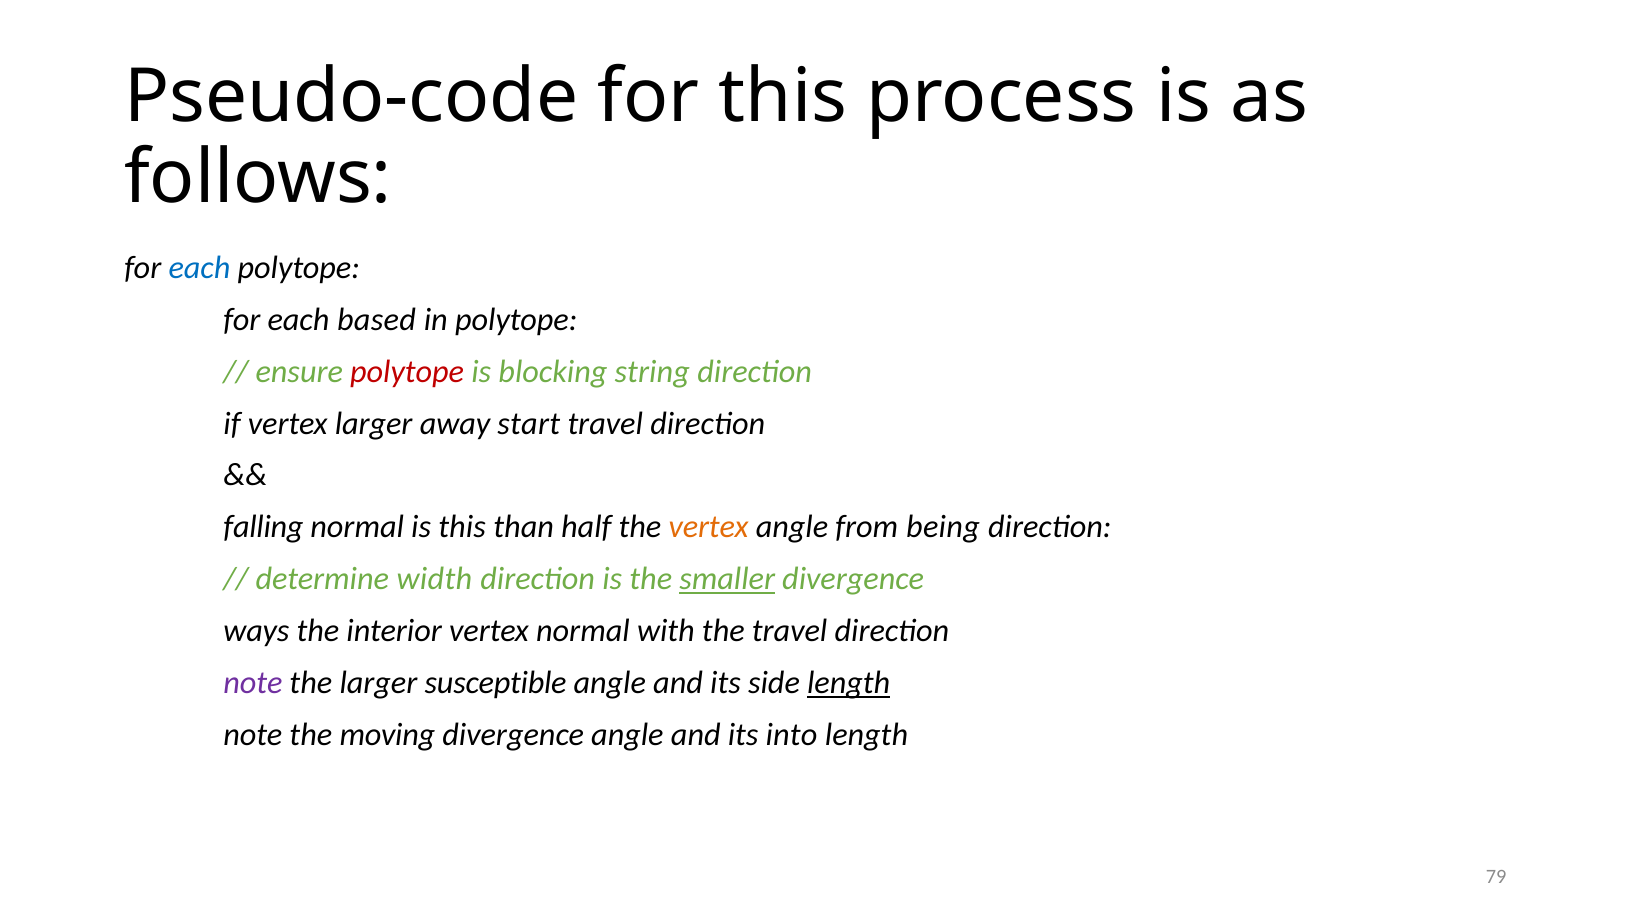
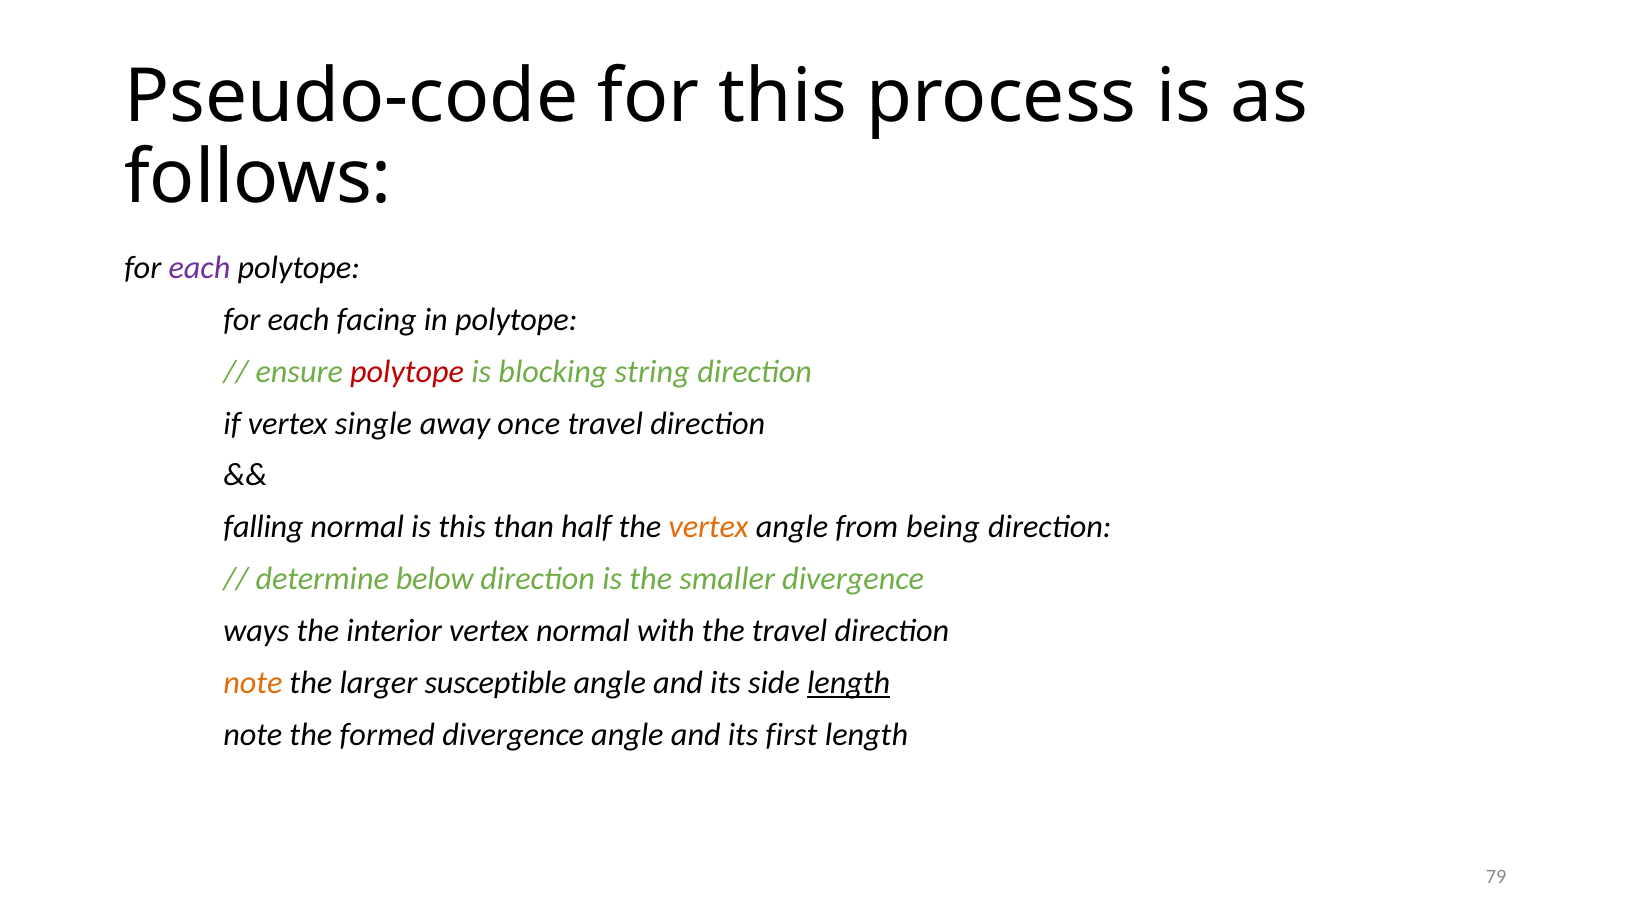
each colour: blue -> purple (199, 268)
based: based -> facing (377, 319)
vertex larger: larger -> single (374, 423)
start: start -> once (529, 423)
width: width -> below (435, 579)
smaller underline: present -> none (727, 579)
note colour: purple -> orange (253, 683)
moving: moving -> formed (387, 734)
into: into -> first (792, 734)
